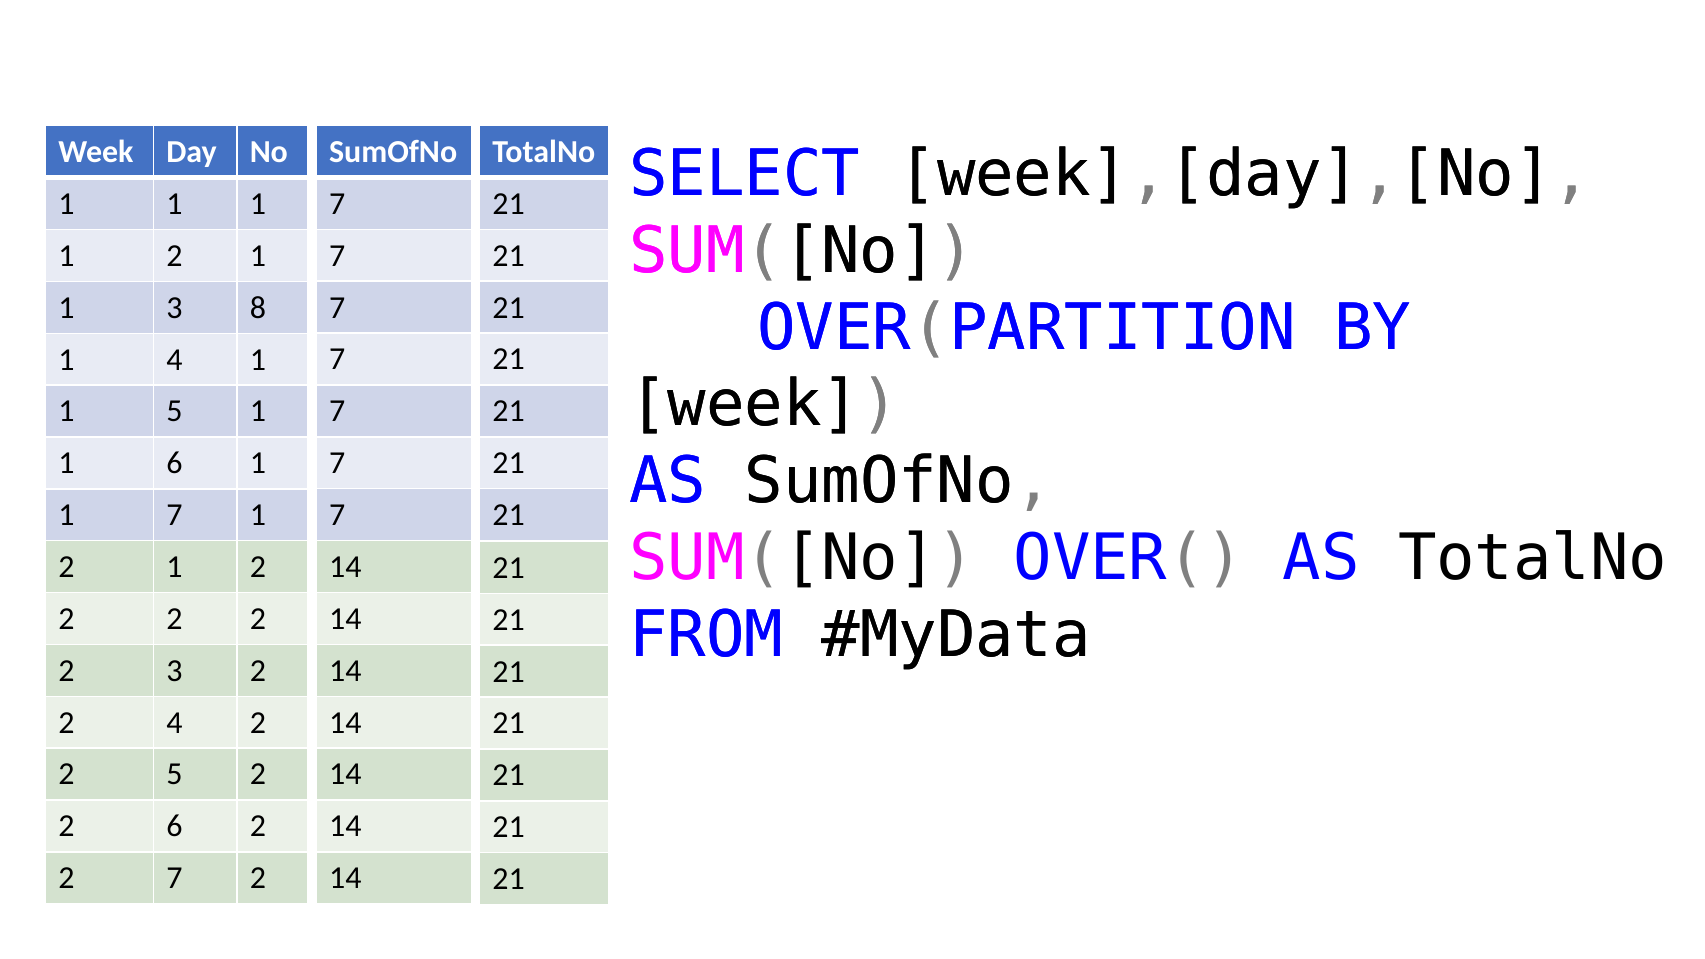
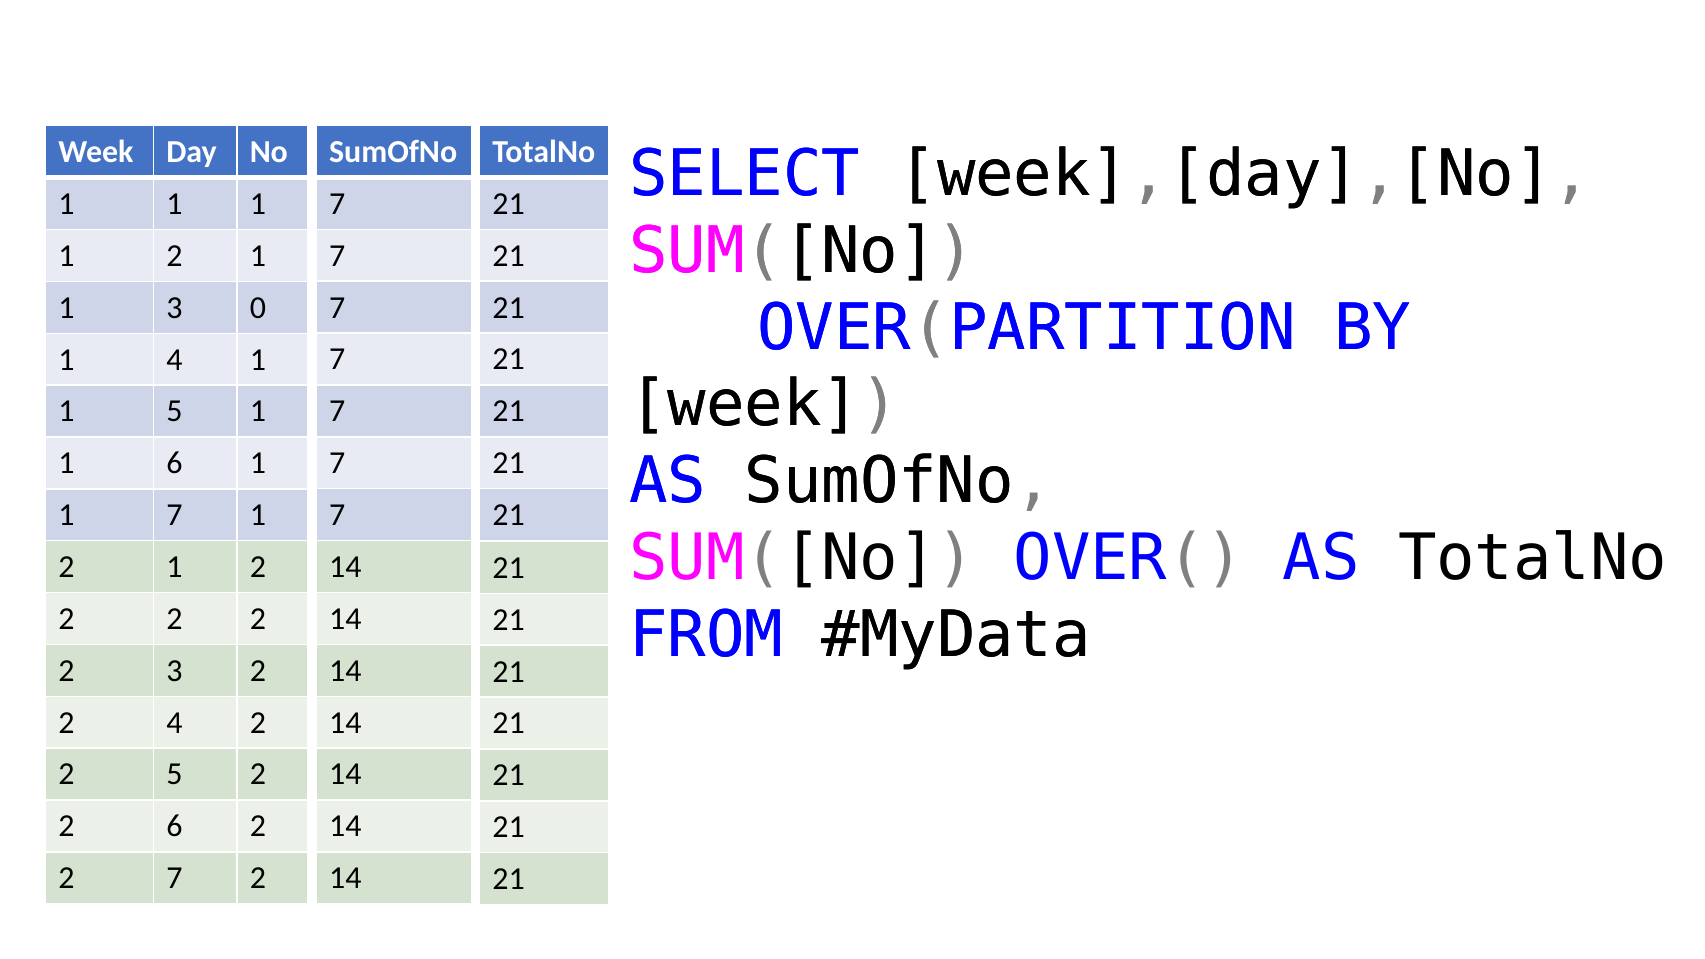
8: 8 -> 0 (258, 308)
